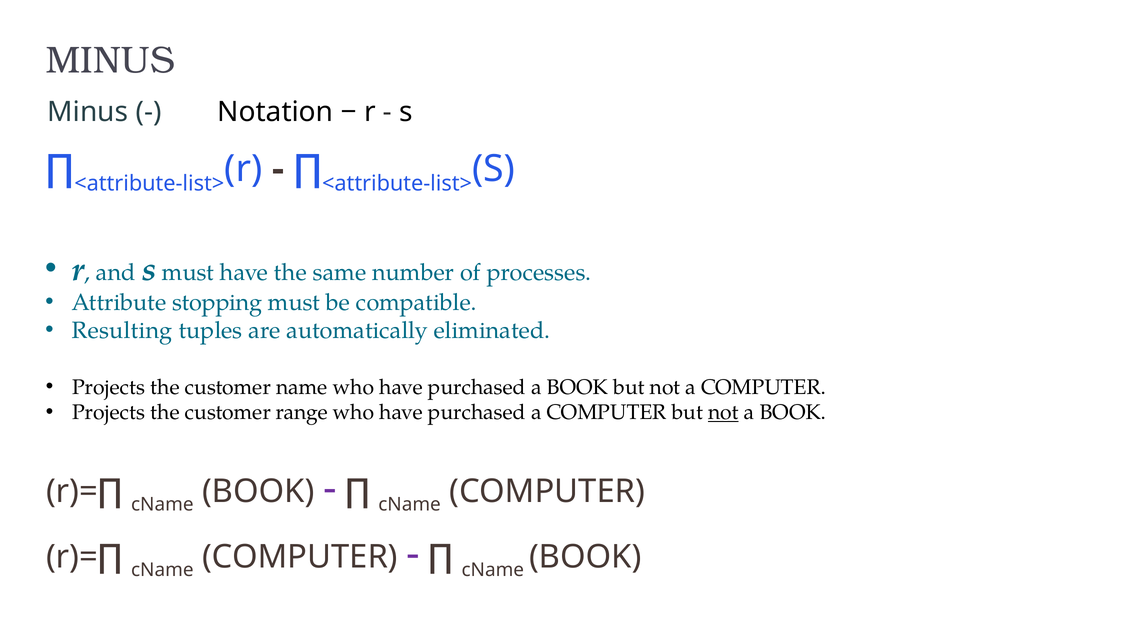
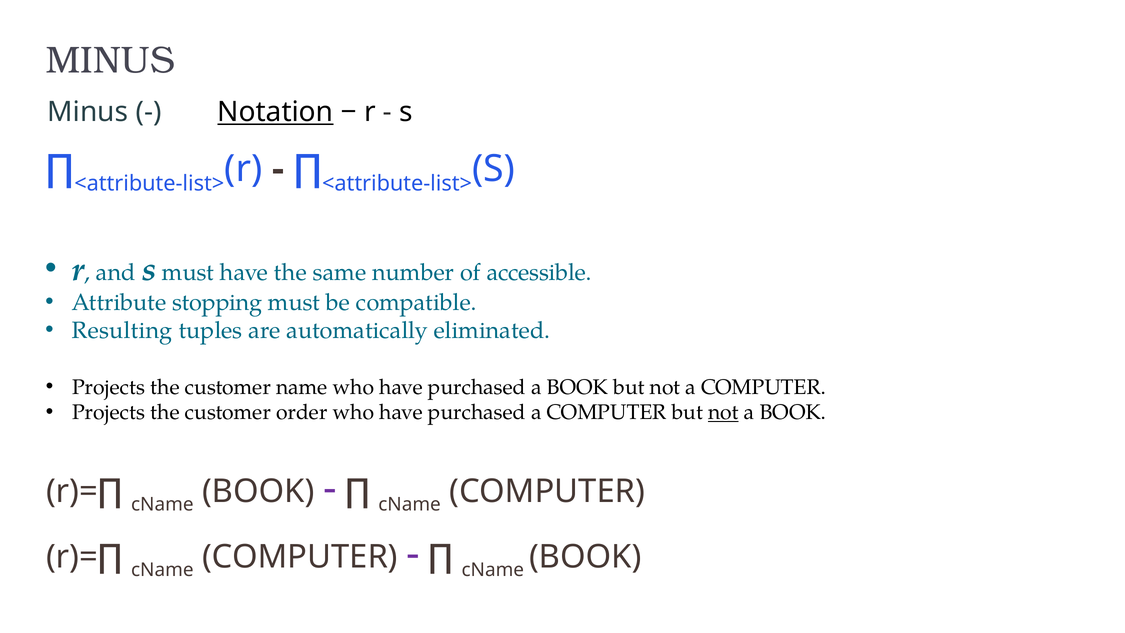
Notation underline: none -> present (275, 112)
processes: processes -> accessible (539, 272)
range: range -> order (302, 412)
